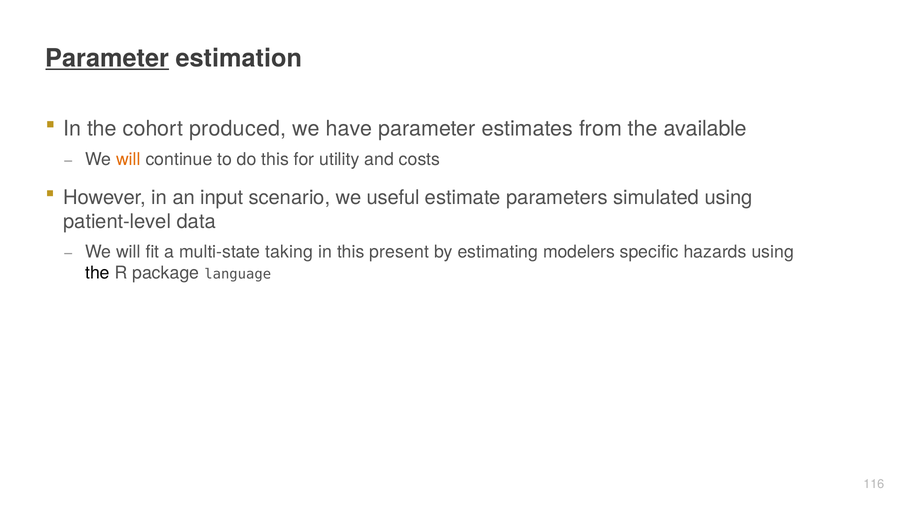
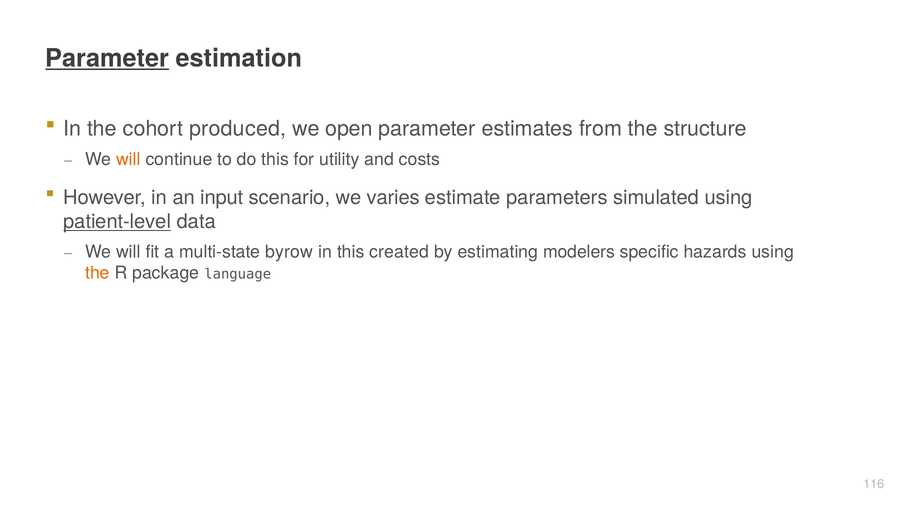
have: have -> open (349, 129)
available: available -> structure (705, 129)
useful: useful -> varies (393, 198)
patient-level underline: none -> present (117, 222)
taking: taking -> byrow (289, 252)
present: present -> created (399, 252)
the colour: black -> orange (97, 273)
